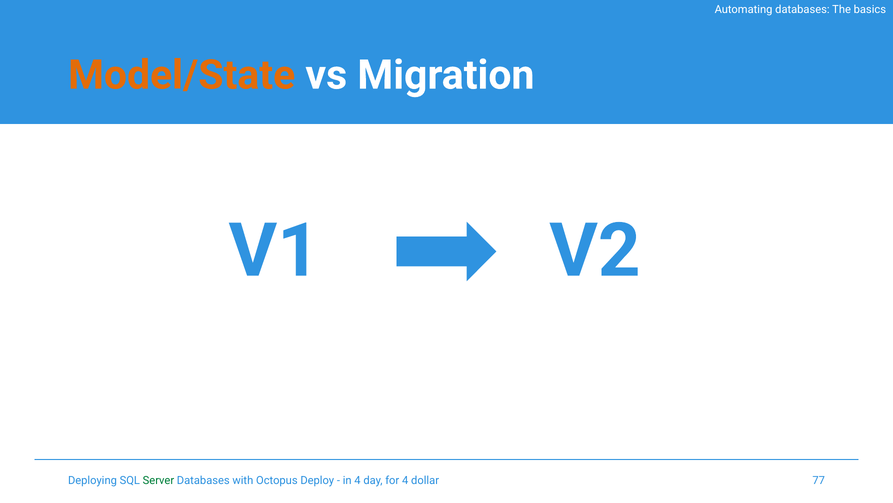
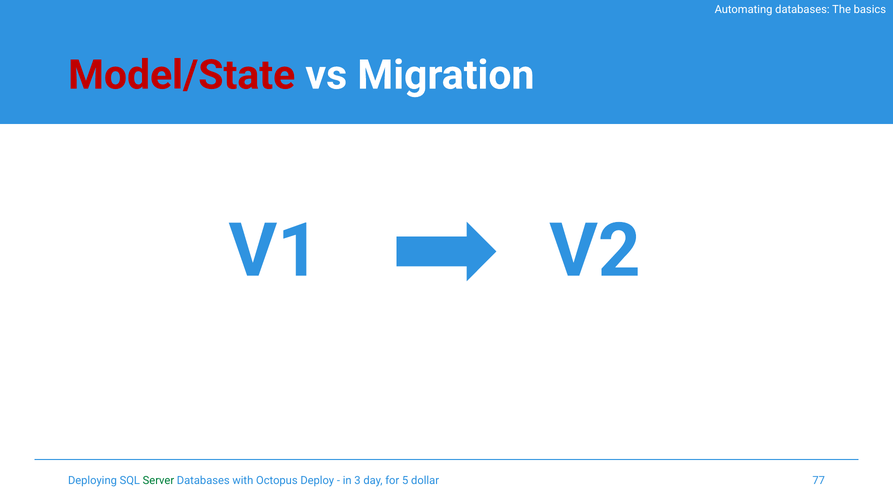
Model/State colour: orange -> red (182, 75)
in 4: 4 -> 3 (357, 480)
for 4: 4 -> 5 (405, 480)
